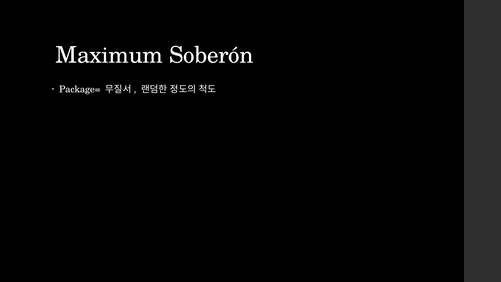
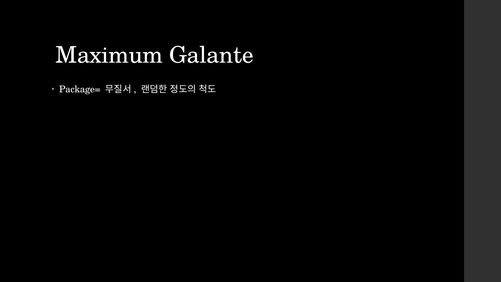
Soberón: Soberón -> Galante (211, 55)
